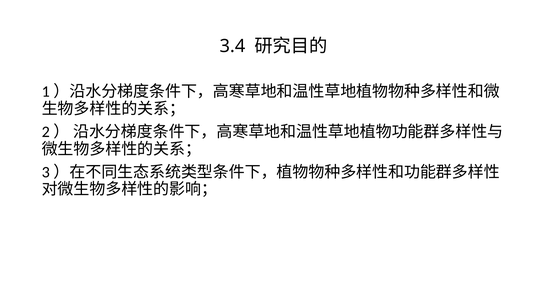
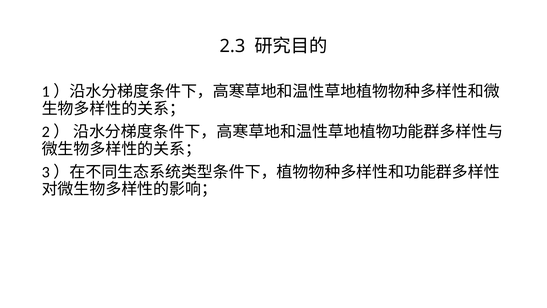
3.4: 3.4 -> 2.3 (232, 46)
